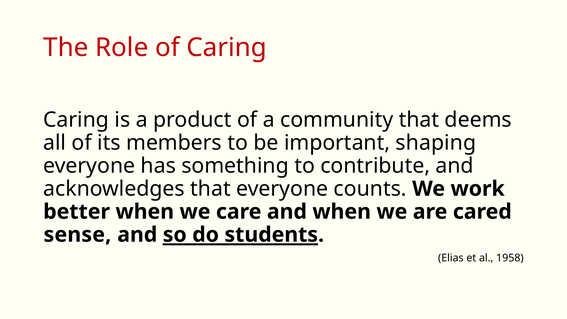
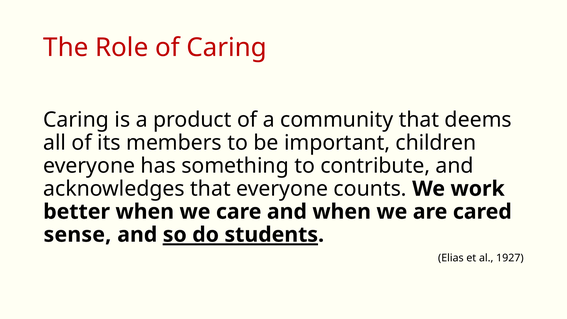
shaping: shaping -> children (436, 143)
1958: 1958 -> 1927 (510, 258)
